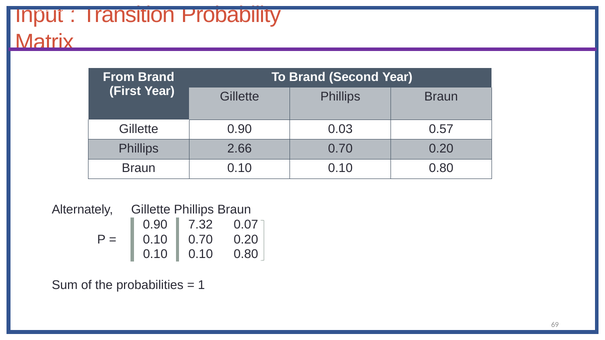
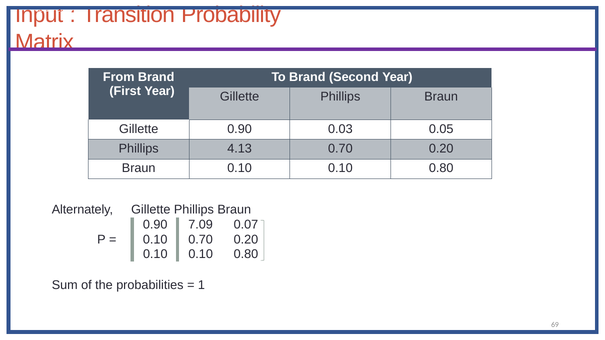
0.57: 0.57 -> 0.05 (441, 129)
2.66: 2.66 -> 4.13 (240, 149)
7.32: 7.32 -> 7.09 (201, 225)
